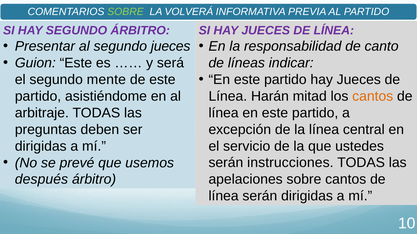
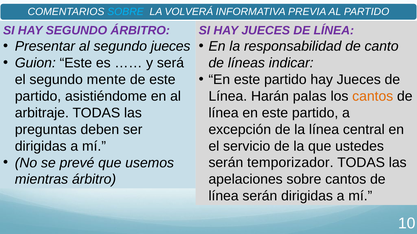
SOBRE colour: light green -> light blue (126, 12)
mitad: mitad -> palas (310, 96)
instrucciones: instrucciones -> temporizador (290, 163)
después: después -> mientras (42, 180)
